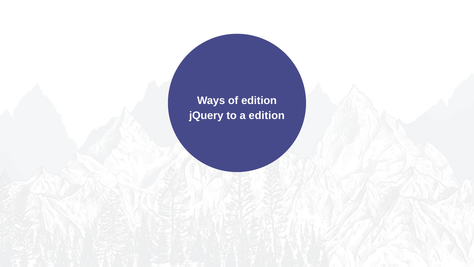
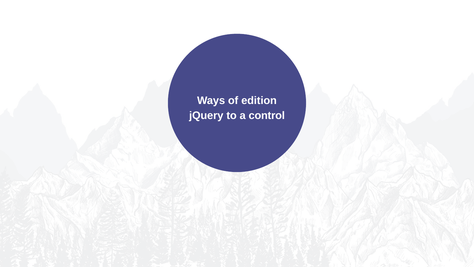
a edition: edition -> control (267, 115)
